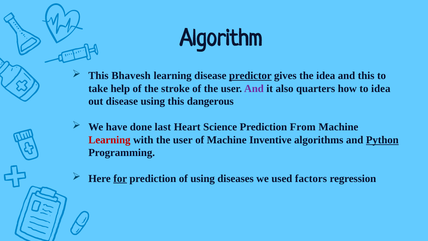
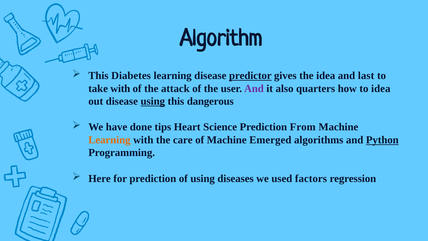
Bhavesh: Bhavesh -> Diabetes (131, 76)
and this: this -> last (366, 76)
take help: help -> with (120, 88)
stroke: stroke -> attack (175, 88)
using underline: none -> present (153, 101)
last: last -> tips (163, 127)
Learning colour: red -> orange (109, 140)
with the user: user -> care (183, 140)
Inventive: Inventive -> Emerged (270, 140)
for underline: present -> none (120, 178)
